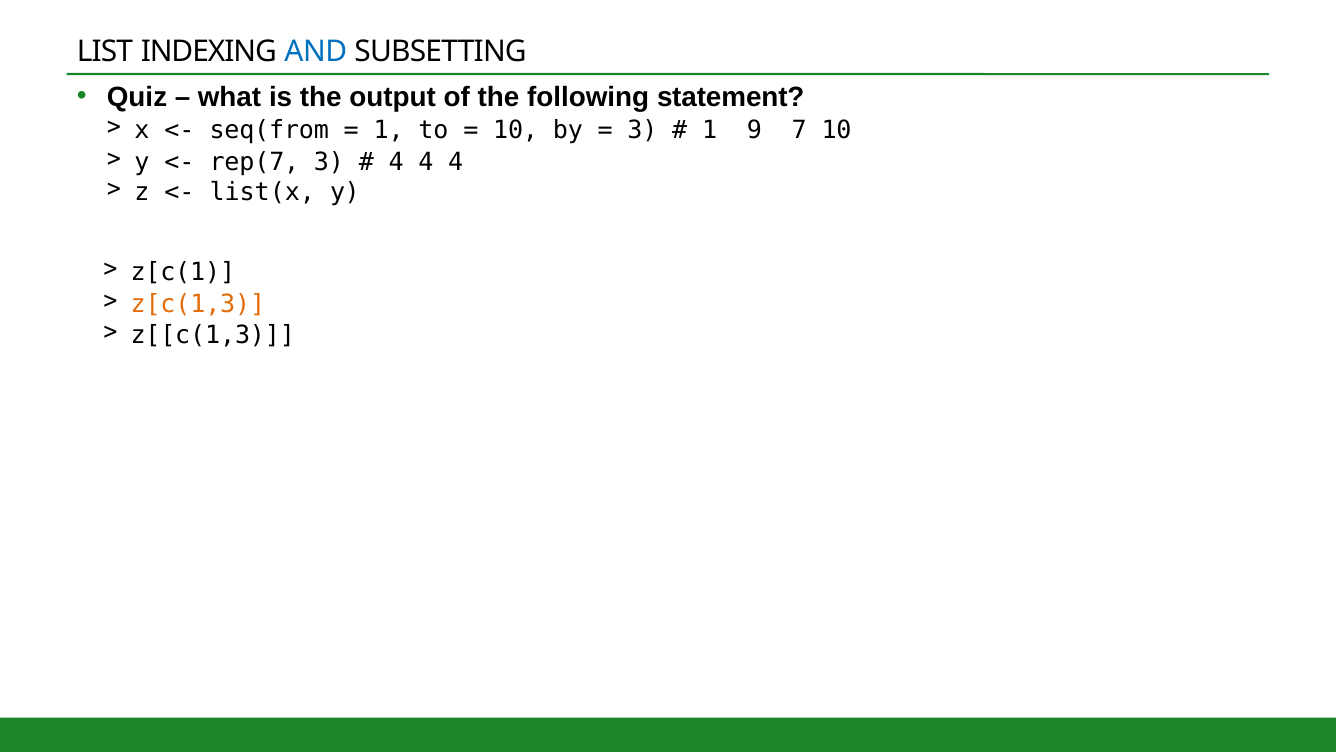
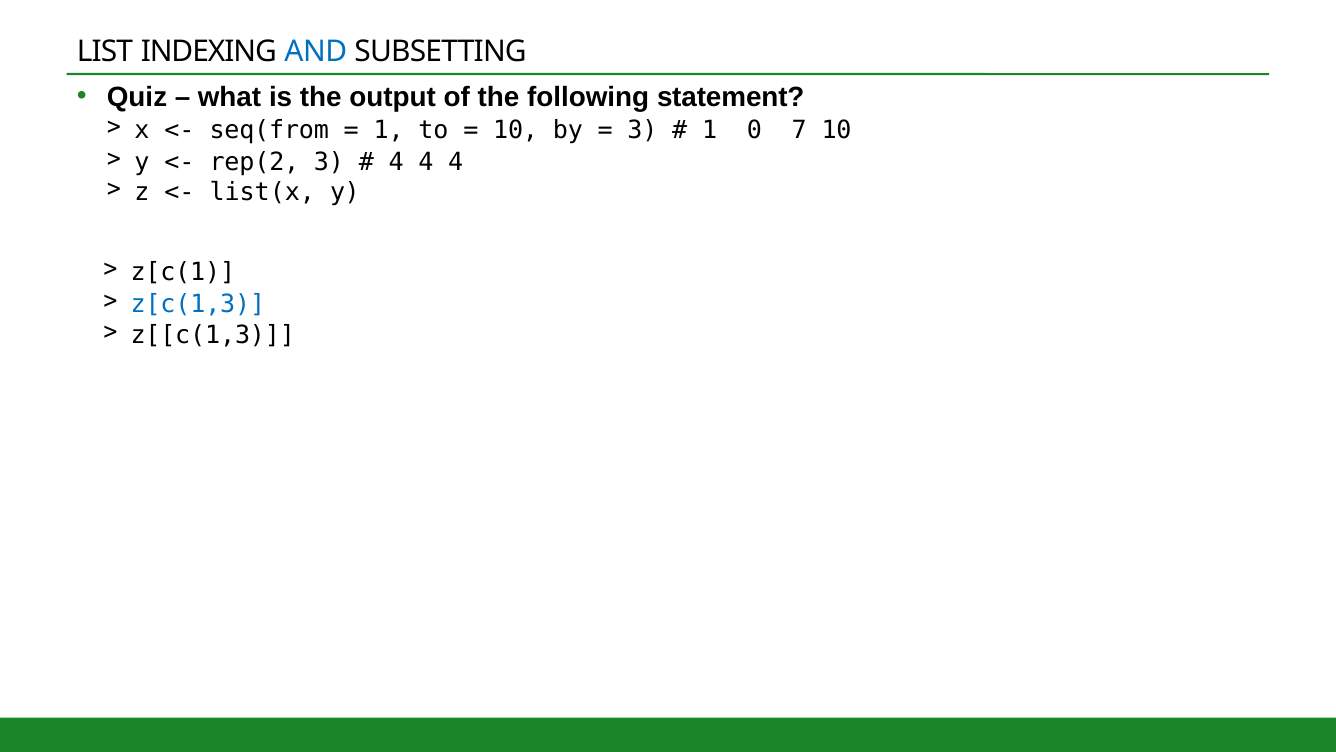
9: 9 -> 0 (755, 130)
rep(7: rep(7 -> rep(2 (254, 162)
z[c(1,3 colour: orange -> blue (198, 304)
